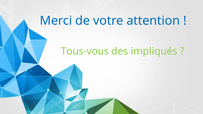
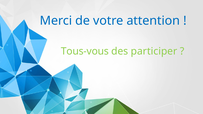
impliqués: impliqués -> participer (154, 51)
